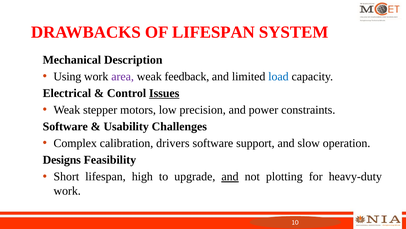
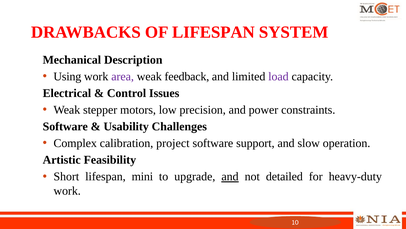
load colour: blue -> purple (278, 76)
Issues underline: present -> none (164, 93)
drivers: drivers -> project (173, 143)
Designs: Designs -> Artistic (62, 160)
high: high -> mini (142, 176)
plotting: plotting -> detailed (284, 176)
